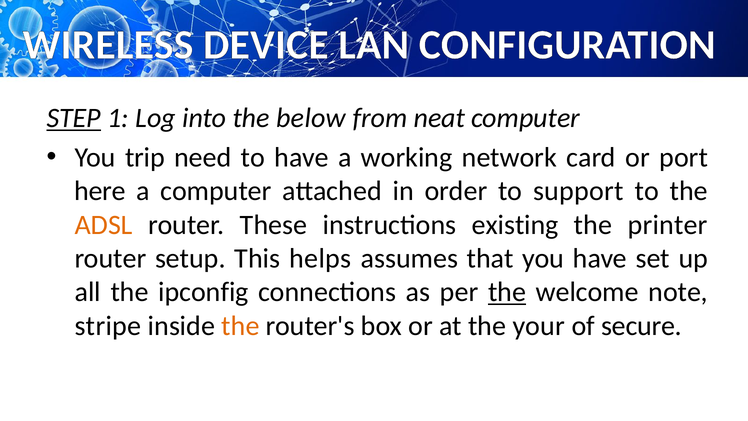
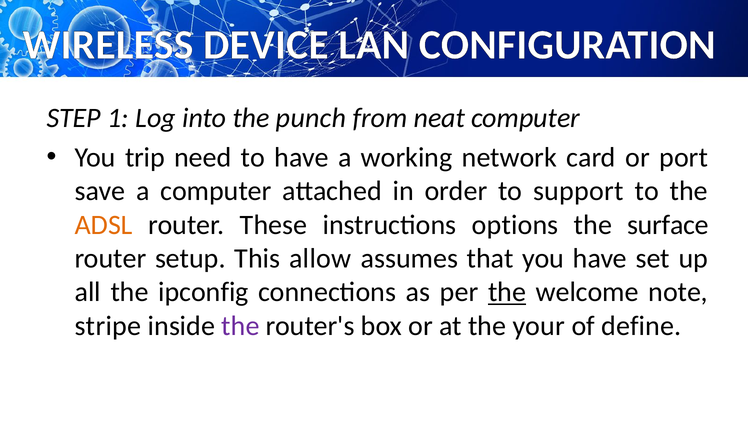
STEP underline: present -> none (74, 118)
below: below -> punch (311, 118)
here: here -> save (100, 191)
existing: existing -> options (515, 225)
printer: printer -> surface (668, 225)
helps: helps -> allow (320, 258)
the colour: orange -> purple (240, 326)
secure: secure -> define (641, 326)
